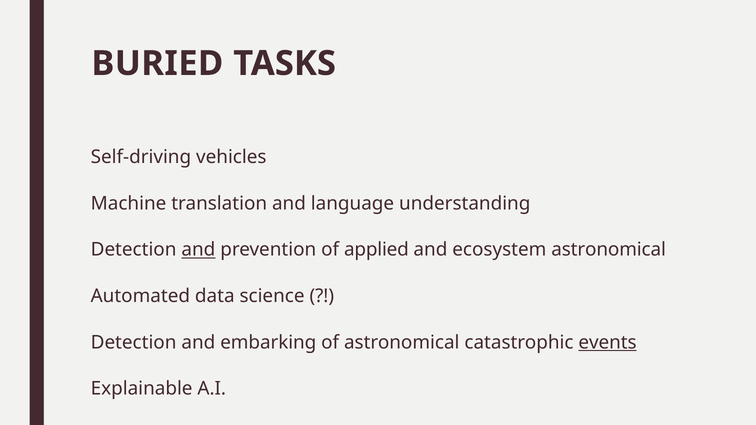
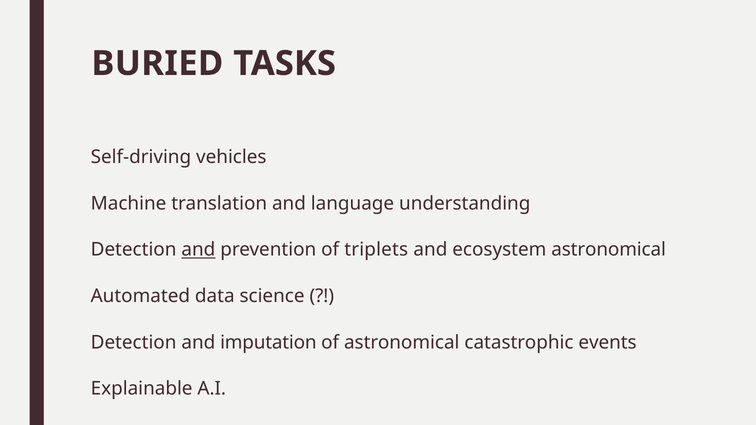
applied: applied -> triplets (376, 250)
embarking: embarking -> imputation (268, 343)
events underline: present -> none (607, 343)
